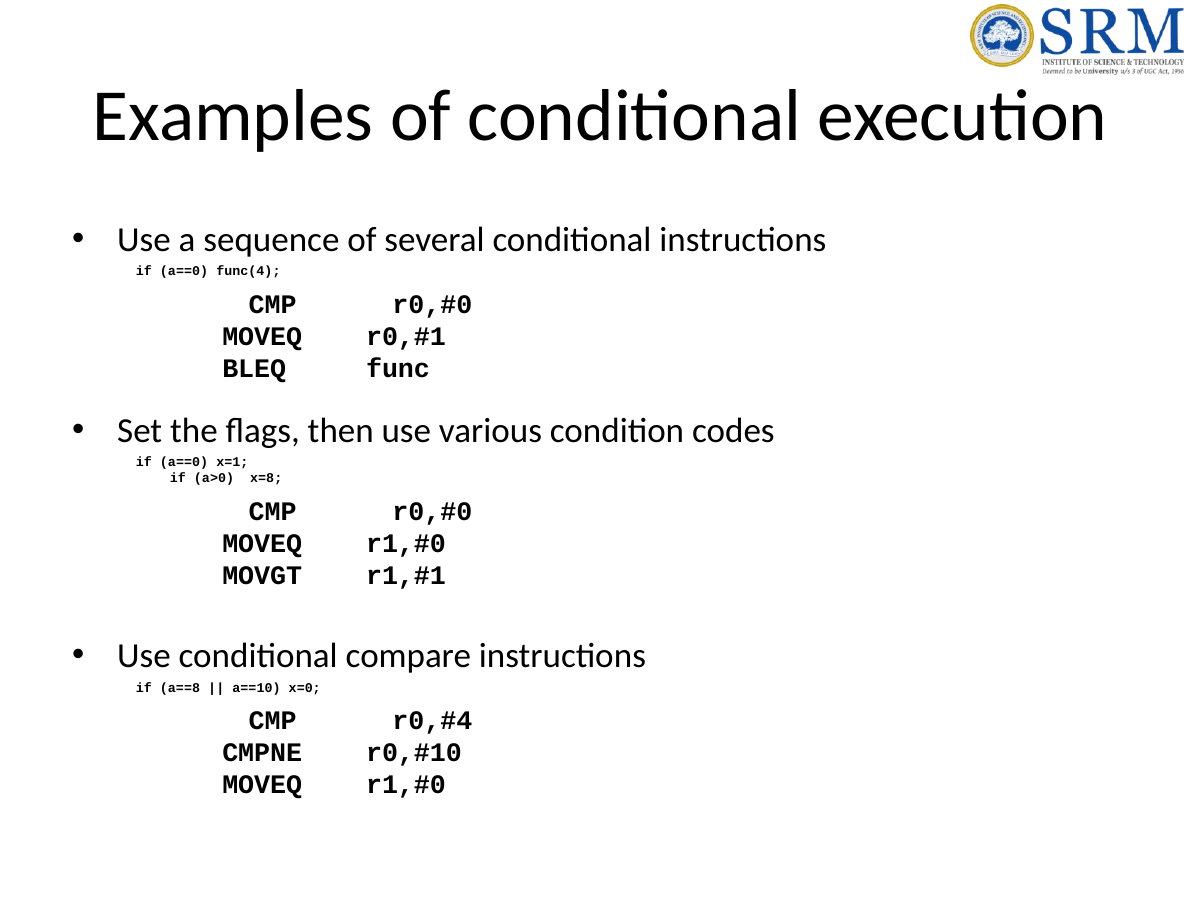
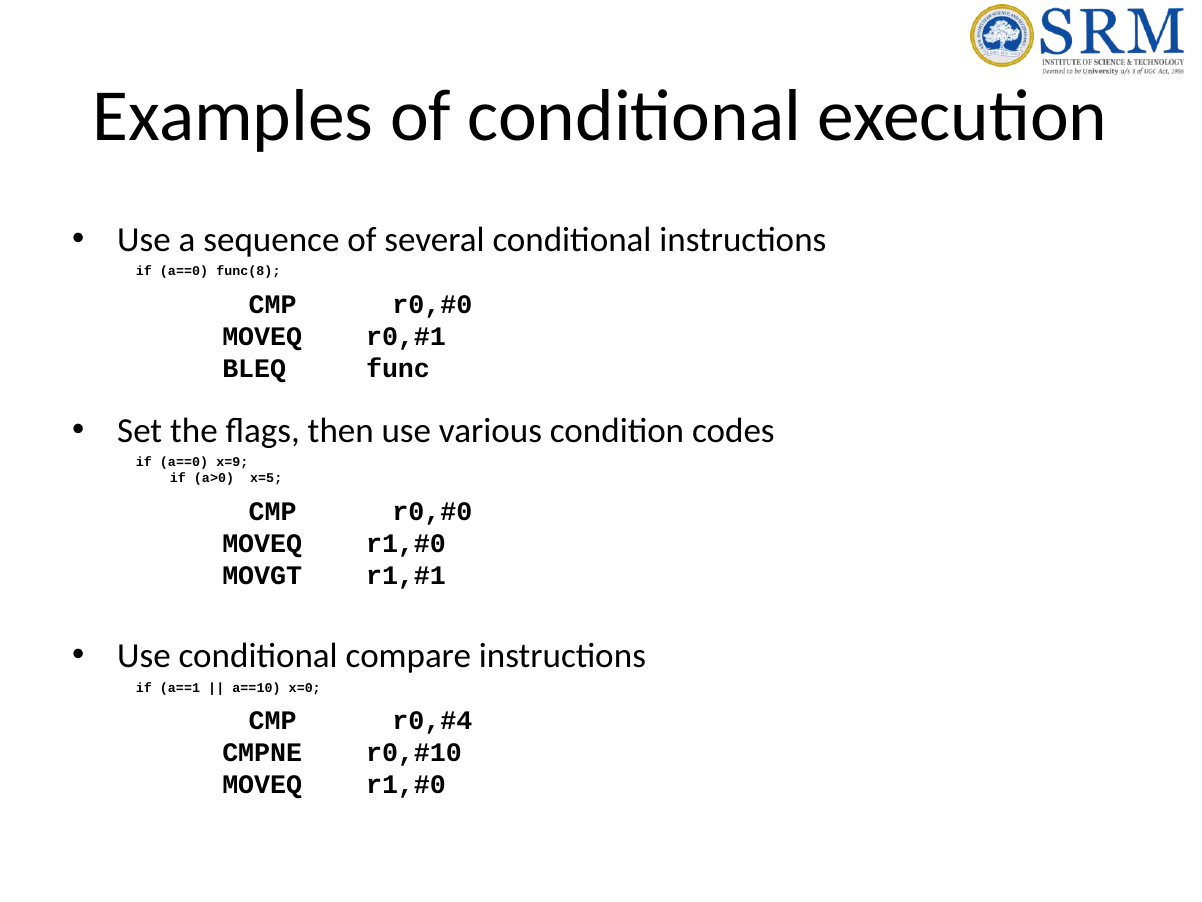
func(4: func(4 -> func(8 (248, 271)
x=1: x=1 -> x=9 (232, 462)
x=8: x=8 -> x=5 (266, 478)
a==8: a==8 -> a==1 (180, 687)
